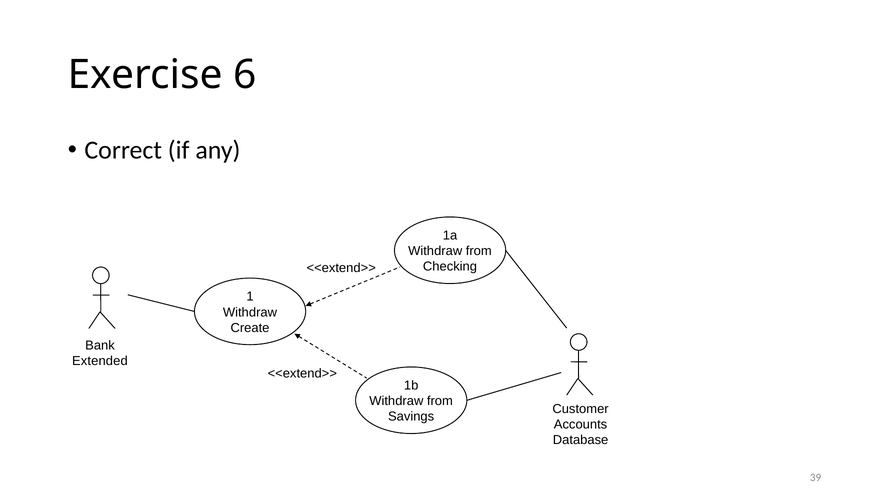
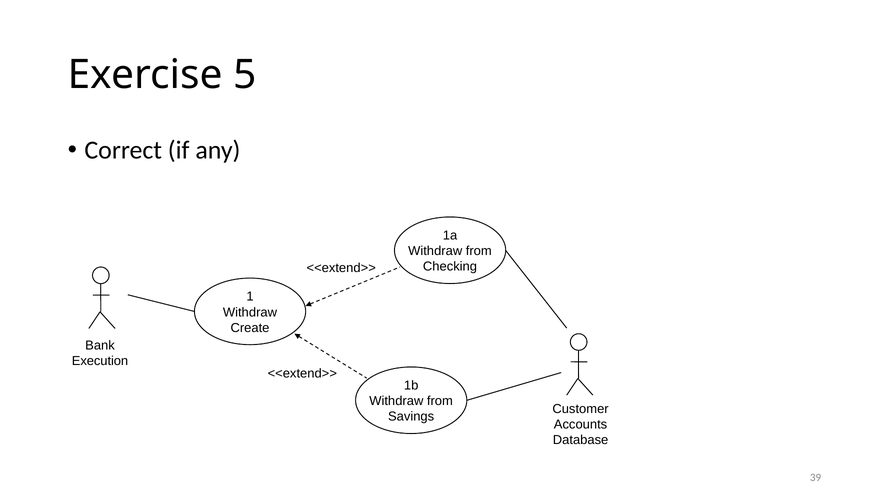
6: 6 -> 5 (245, 75)
Extended: Extended -> Execution (100, 361)
